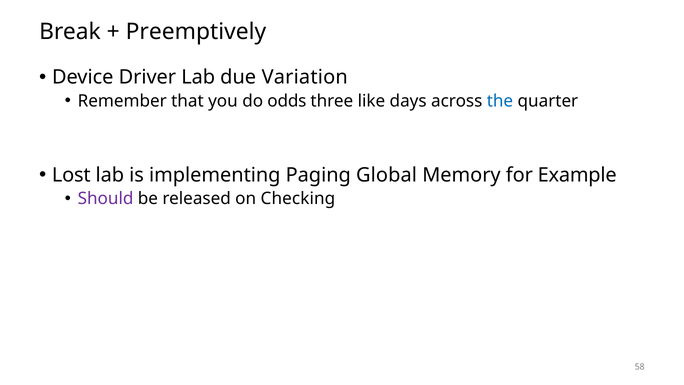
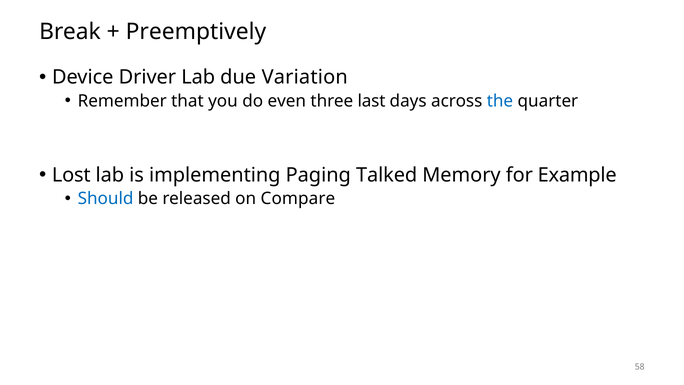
odds: odds -> even (287, 101)
like: like -> last (372, 101)
Global: Global -> Talked (387, 175)
Should colour: purple -> blue (106, 199)
Checking: Checking -> Compare (298, 199)
